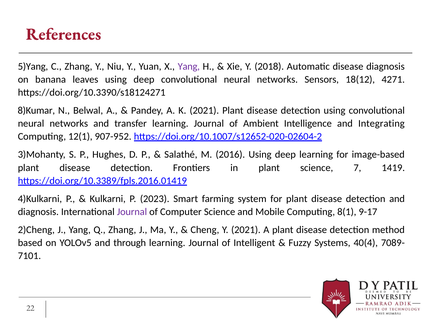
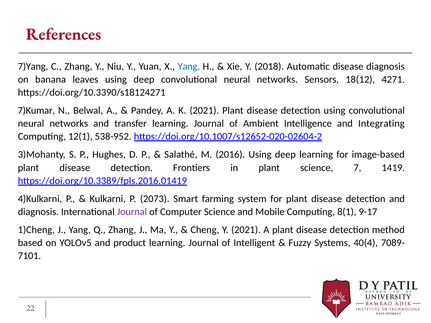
5)Yang: 5)Yang -> 7)Yang (33, 67)
Yang colour: purple -> blue (189, 67)
8)Kumar: 8)Kumar -> 7)Kumar (36, 111)
907-952: 907-952 -> 538-952 (113, 137)
2023: 2023 -> 2073 (155, 199)
2)Cheng: 2)Cheng -> 1)Cheng (36, 230)
through: through -> product (130, 243)
